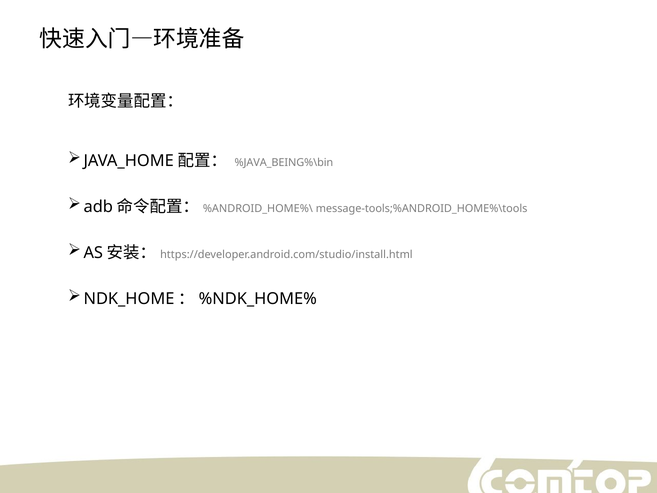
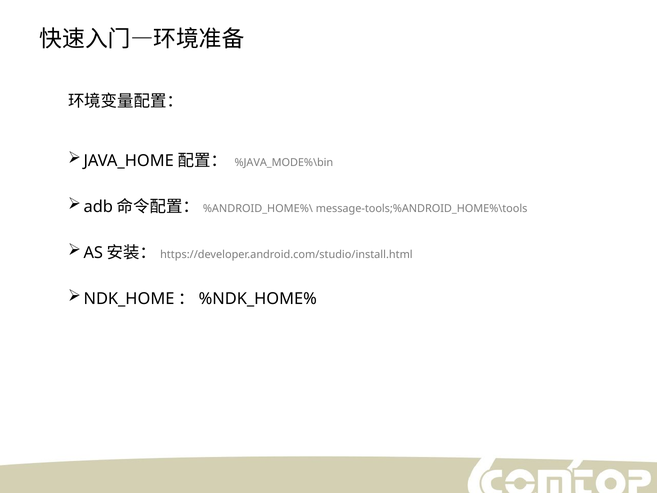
%JAVA_BEING%\bin: %JAVA_BEING%\bin -> %JAVA_MODE%\bin (284, 162)
